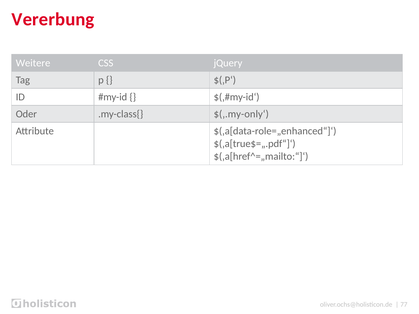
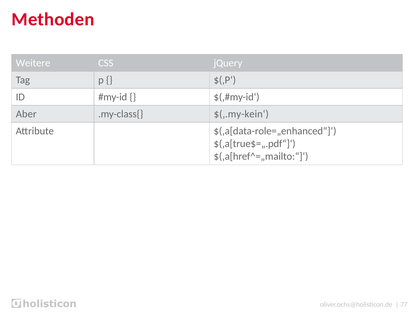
Vererbung: Vererbung -> Methoden (53, 19)
Oder: Oder -> Aber (26, 114)
$(‚.my-only‘: $(‚.my-only‘ -> $(‚.my-kein‘ (241, 114)
